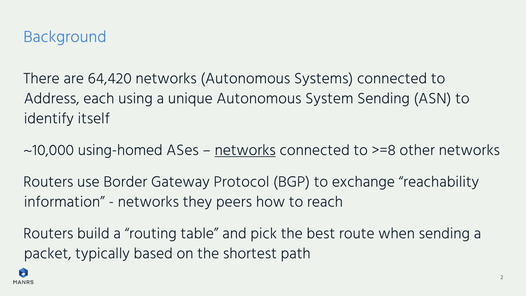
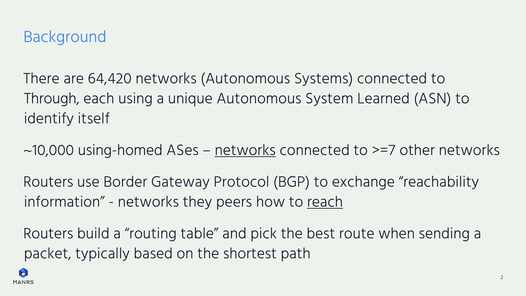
Address: Address -> Through (52, 98)
System Sending: Sending -> Learned (383, 98)
>=8: >=8 -> >=7 (384, 150)
reach underline: none -> present (325, 202)
